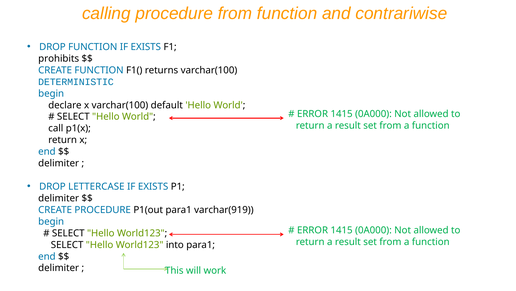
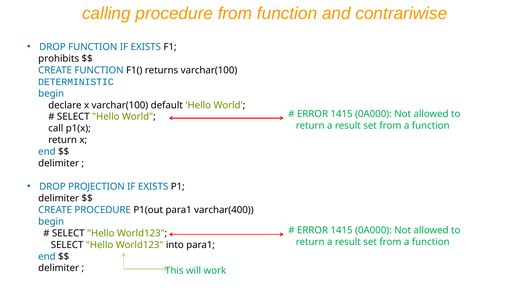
LETTERCASE: LETTERCASE -> PROJECTION (96, 186)
varchar(919: varchar(919 -> varchar(400 (224, 209)
